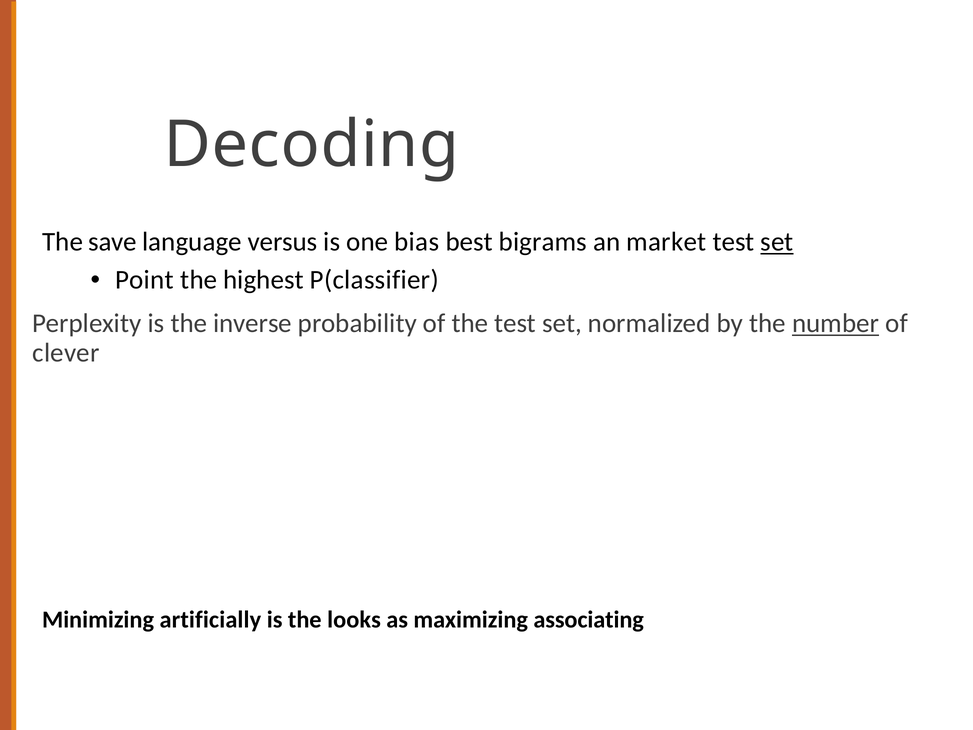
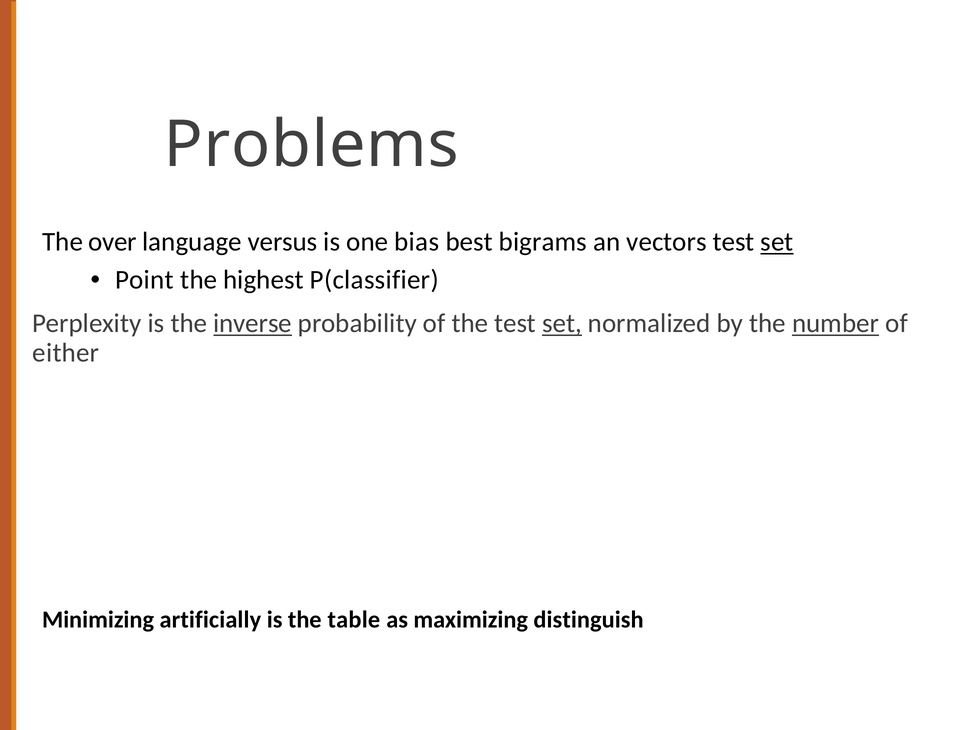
Decoding: Decoding -> Problems (311, 145)
save: save -> over (113, 242)
market: market -> vectors (667, 242)
inverse underline: none -> present (253, 323)
set underline: none -> present (562, 323)
clever: clever -> either (66, 353)
looks: looks -> table (354, 620)
associating: associating -> distinguish (589, 620)
